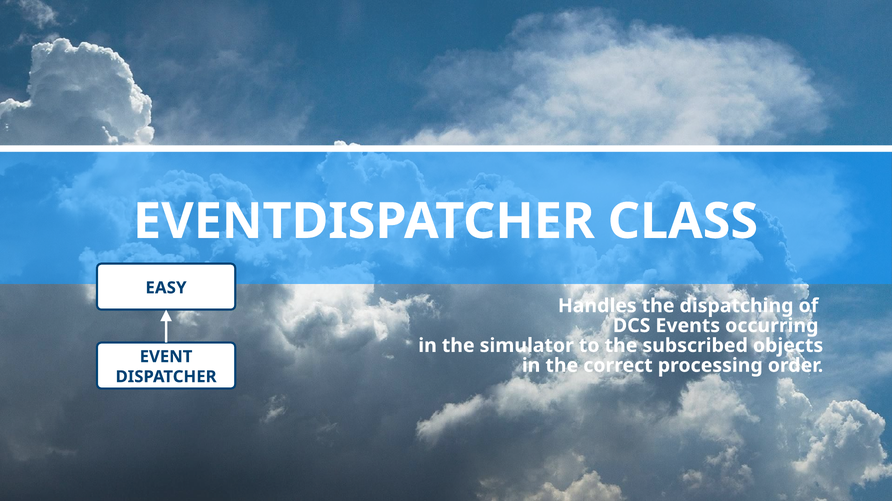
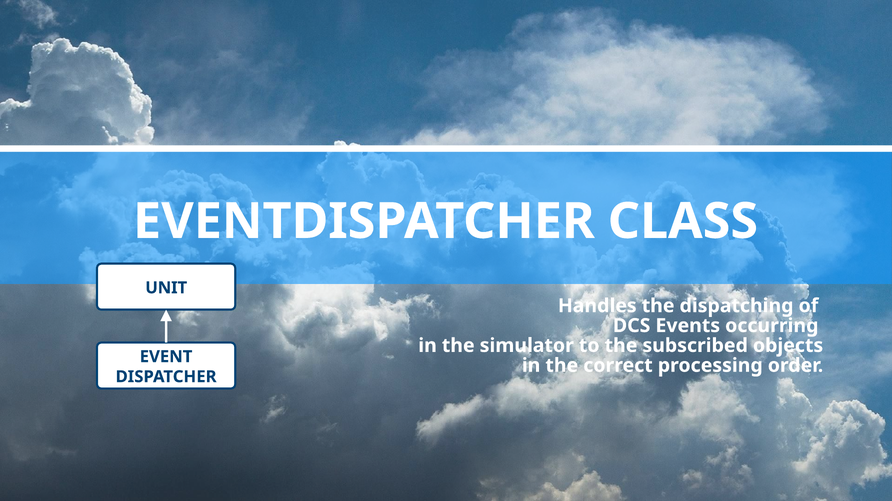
EASY: EASY -> UNIT (166, 288)
